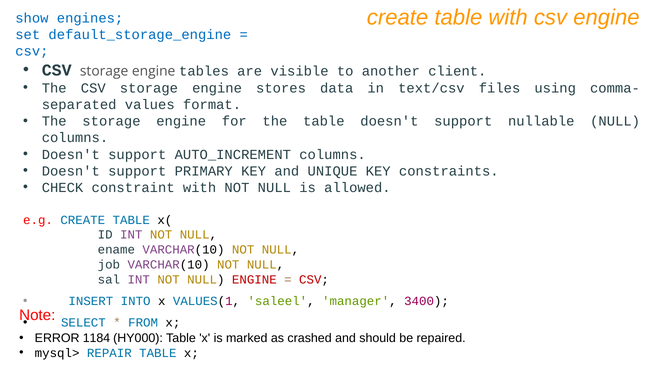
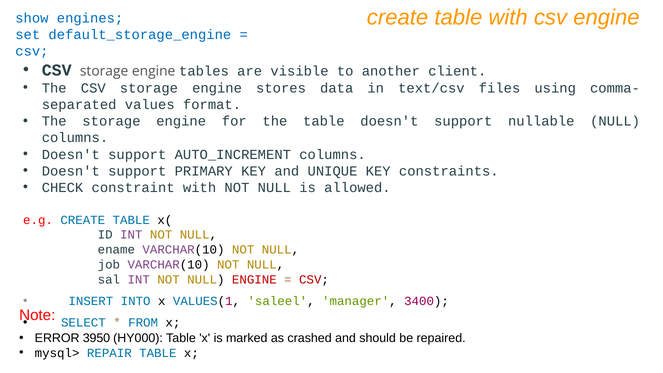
1184: 1184 -> 3950 (96, 338)
